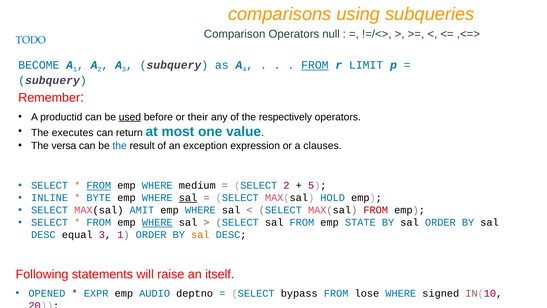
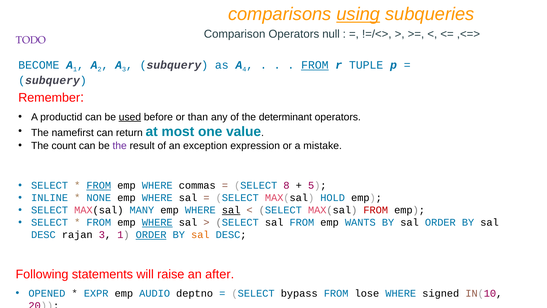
using underline: none -> present (358, 14)
TODO colour: blue -> purple (31, 40)
LIMIT: LIMIT -> TUPLE (366, 65)
their: their -> than (198, 117)
respectively: respectively -> determinant (285, 117)
executes: executes -> namefirst (73, 133)
versa: versa -> count (64, 146)
the colour: blue -> purple (120, 146)
clauses: clauses -> mistake (323, 146)
medium: medium -> commas (197, 185)
SELECT 2: 2 -> 8 (286, 185)
BYTE: BYTE -> NONE (99, 198)
sal underline: present -> none (188, 198)
AMIT: AMIT -> MANY (142, 210)
sal underline: none -> present (231, 210)
STATE: STATE -> WANTS (360, 222)
equal: equal -> rajan (77, 235)
ORDER underline: none -> present (151, 235)
itself: itself -> after (220, 274)
